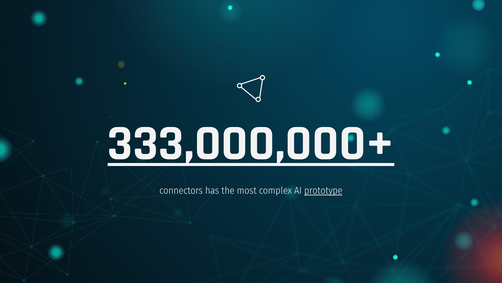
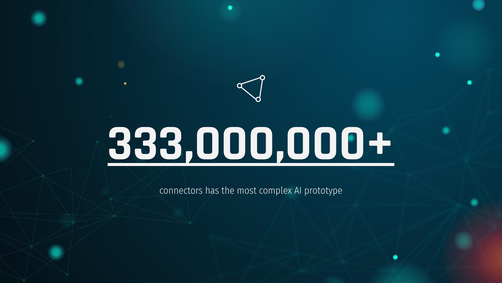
prototype underline: present -> none (323, 190)
